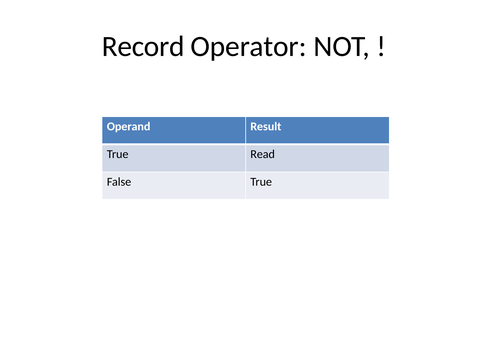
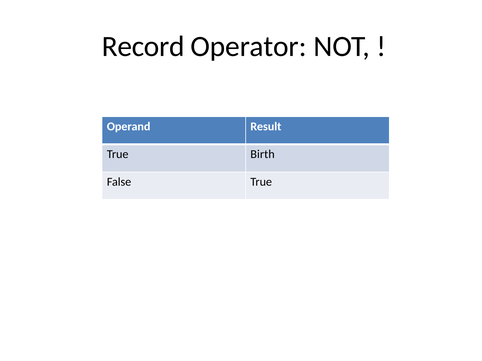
Read: Read -> Birth (263, 154)
